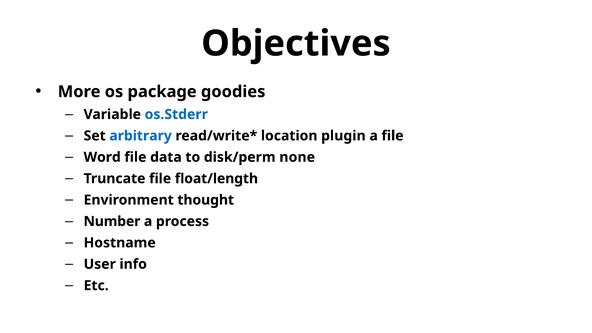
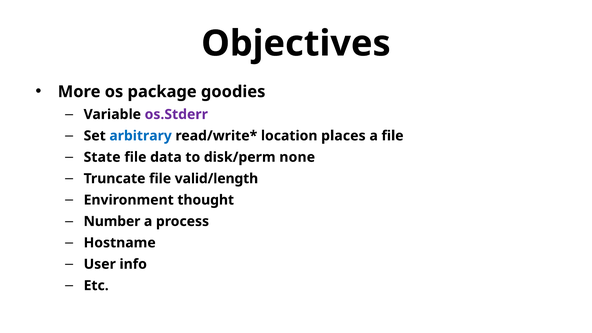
os.Stderr colour: blue -> purple (176, 114)
plugin: plugin -> places (343, 136)
Word: Word -> State (102, 157)
float/length: float/length -> valid/length (216, 179)
